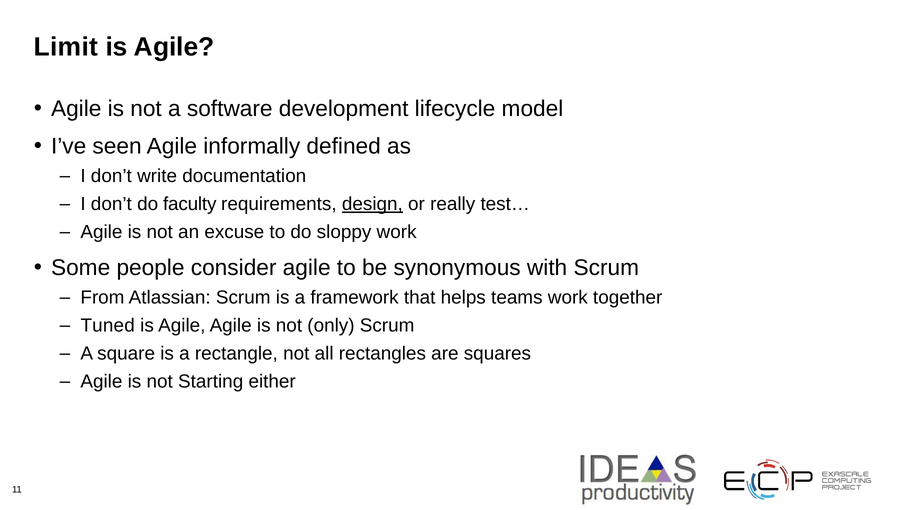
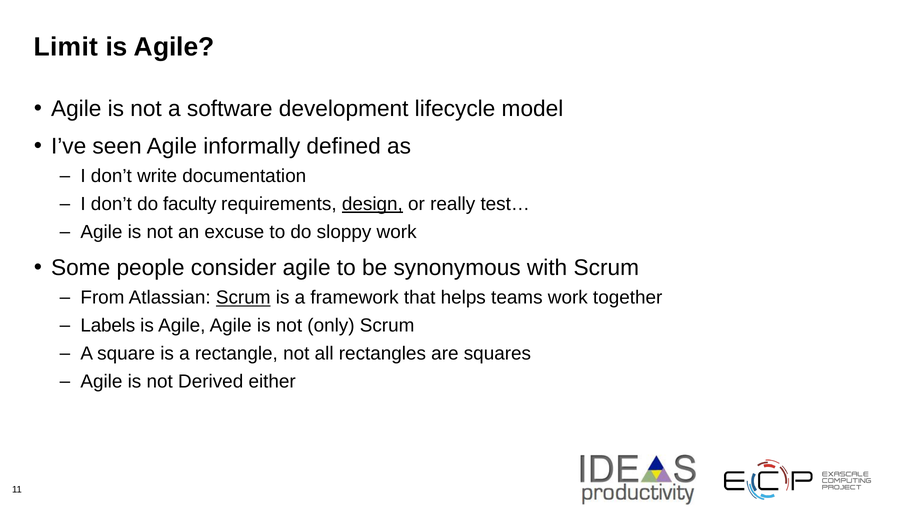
Scrum underline: none -> present (243, 298)
Tuned: Tuned -> Labels (108, 326)
Starting: Starting -> Derived (211, 381)
